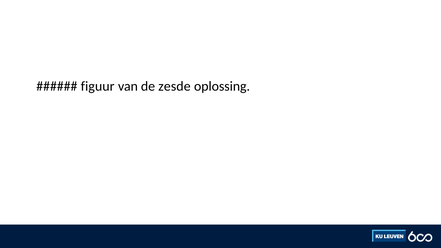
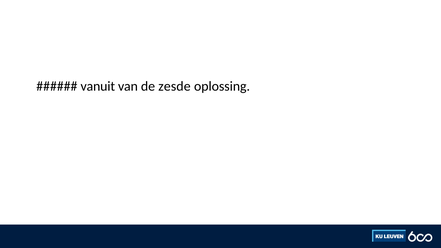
figuur: figuur -> vanuit (98, 86)
